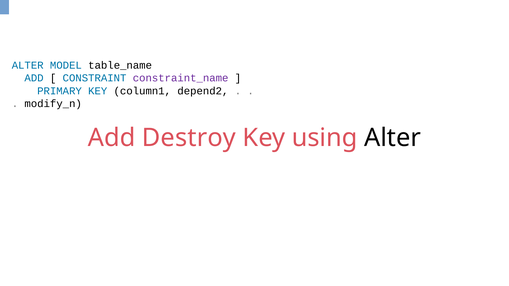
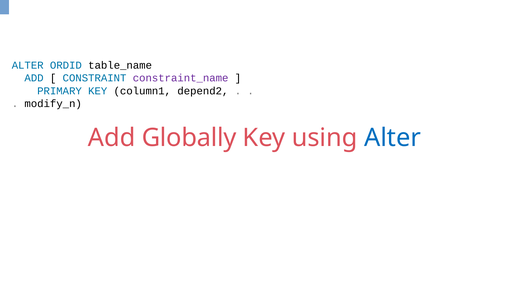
MODEL: MODEL -> ORDID (66, 65)
Destroy: Destroy -> Globally (189, 138)
Alter colour: black -> blue (393, 138)
